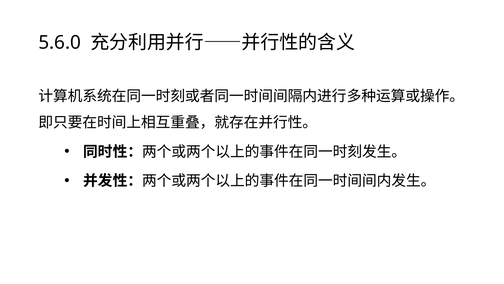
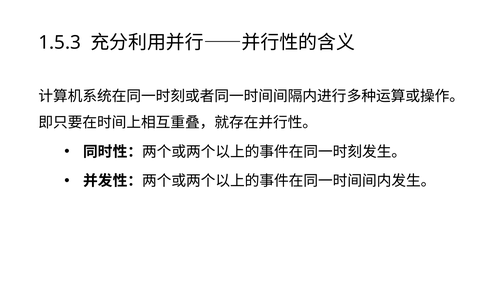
5.6.0: 5.6.0 -> 1.5.3 (60, 42)
